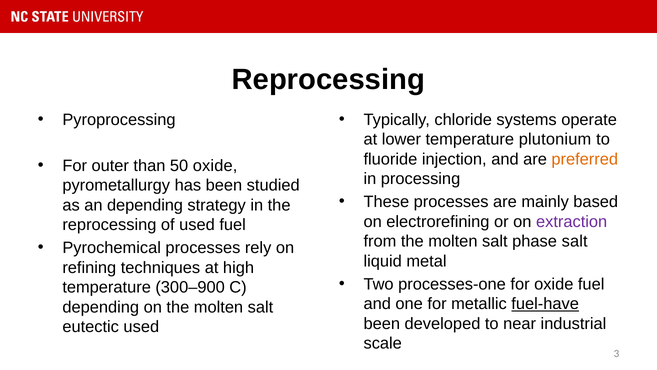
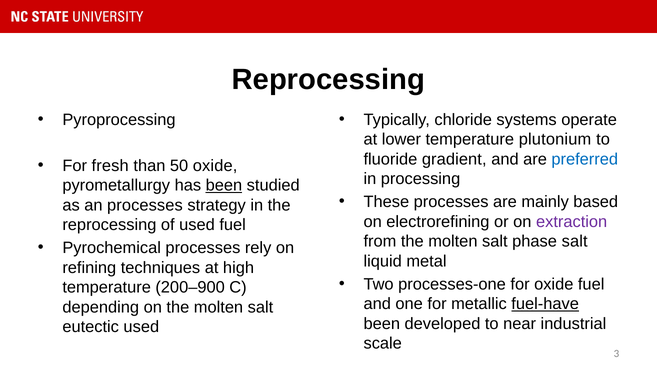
injection: injection -> gradient (454, 159)
preferred colour: orange -> blue (585, 159)
outer: outer -> fresh (110, 166)
been underline: none -> present (224, 185)
an depending: depending -> processes (145, 205)
300–900: 300–900 -> 200–900 (190, 287)
